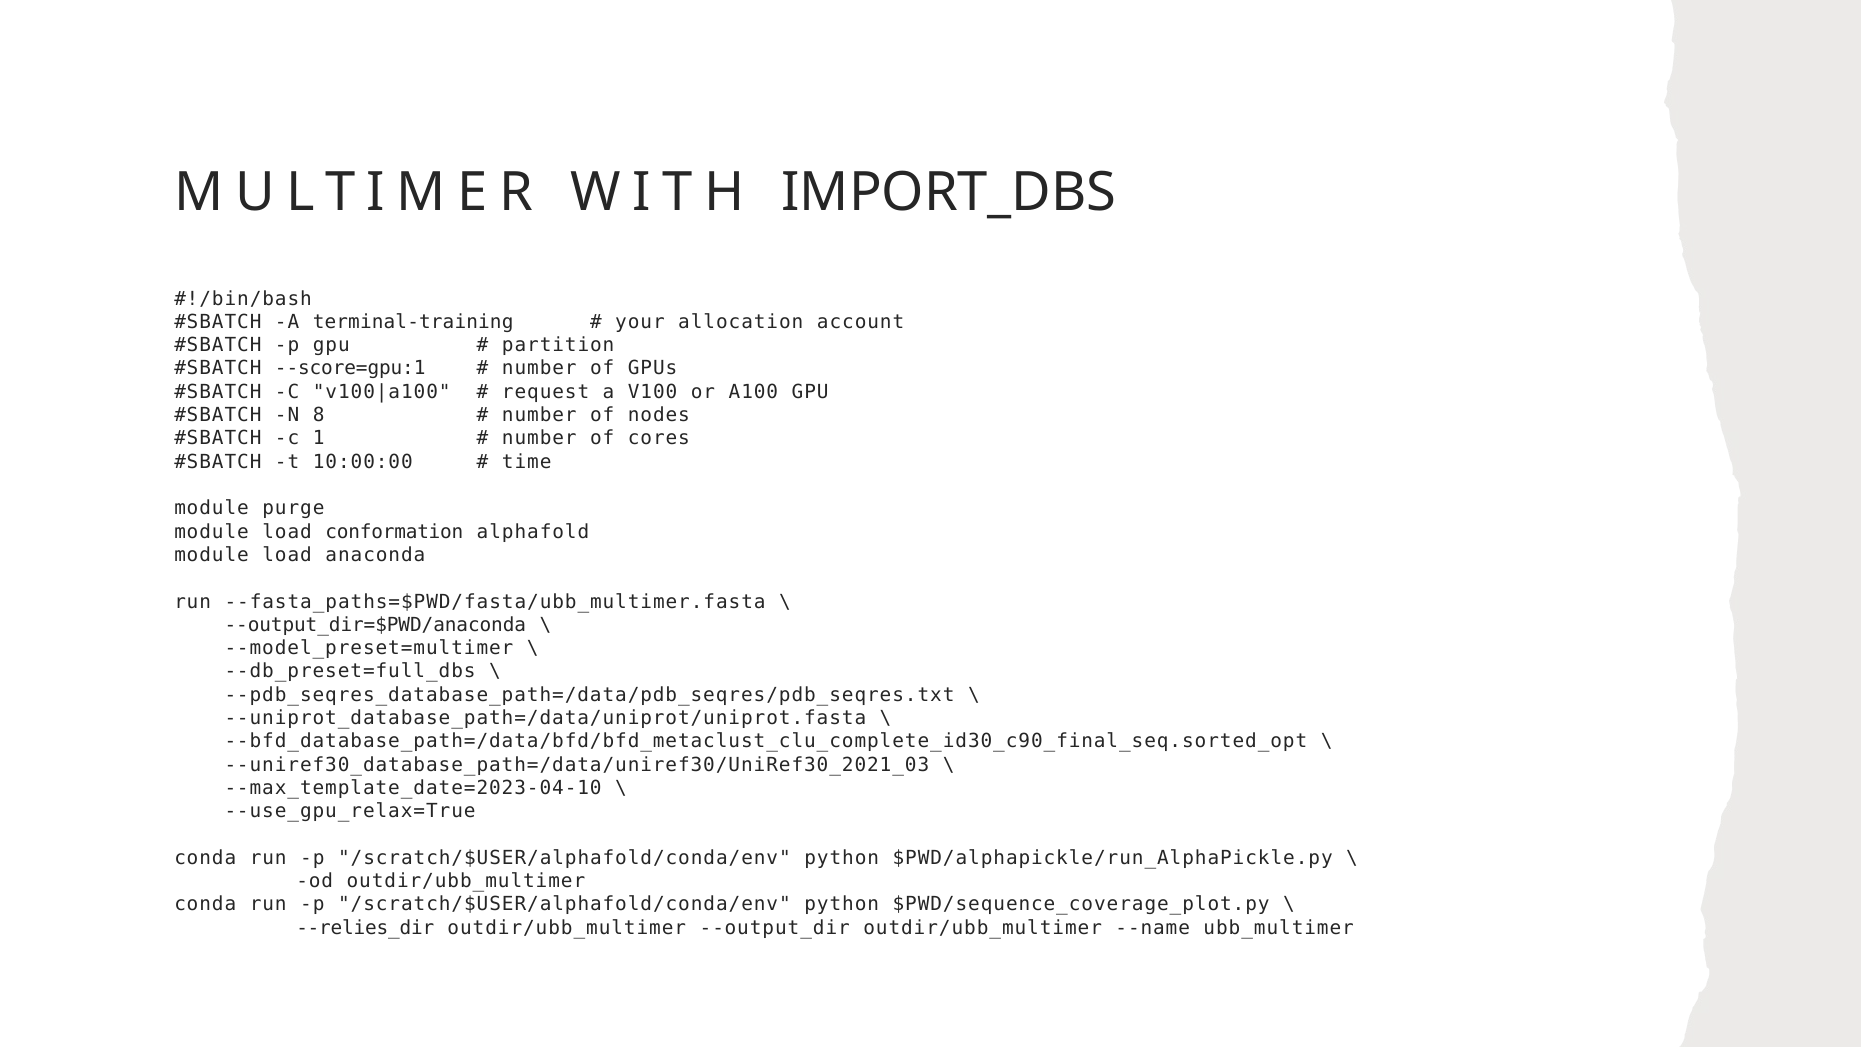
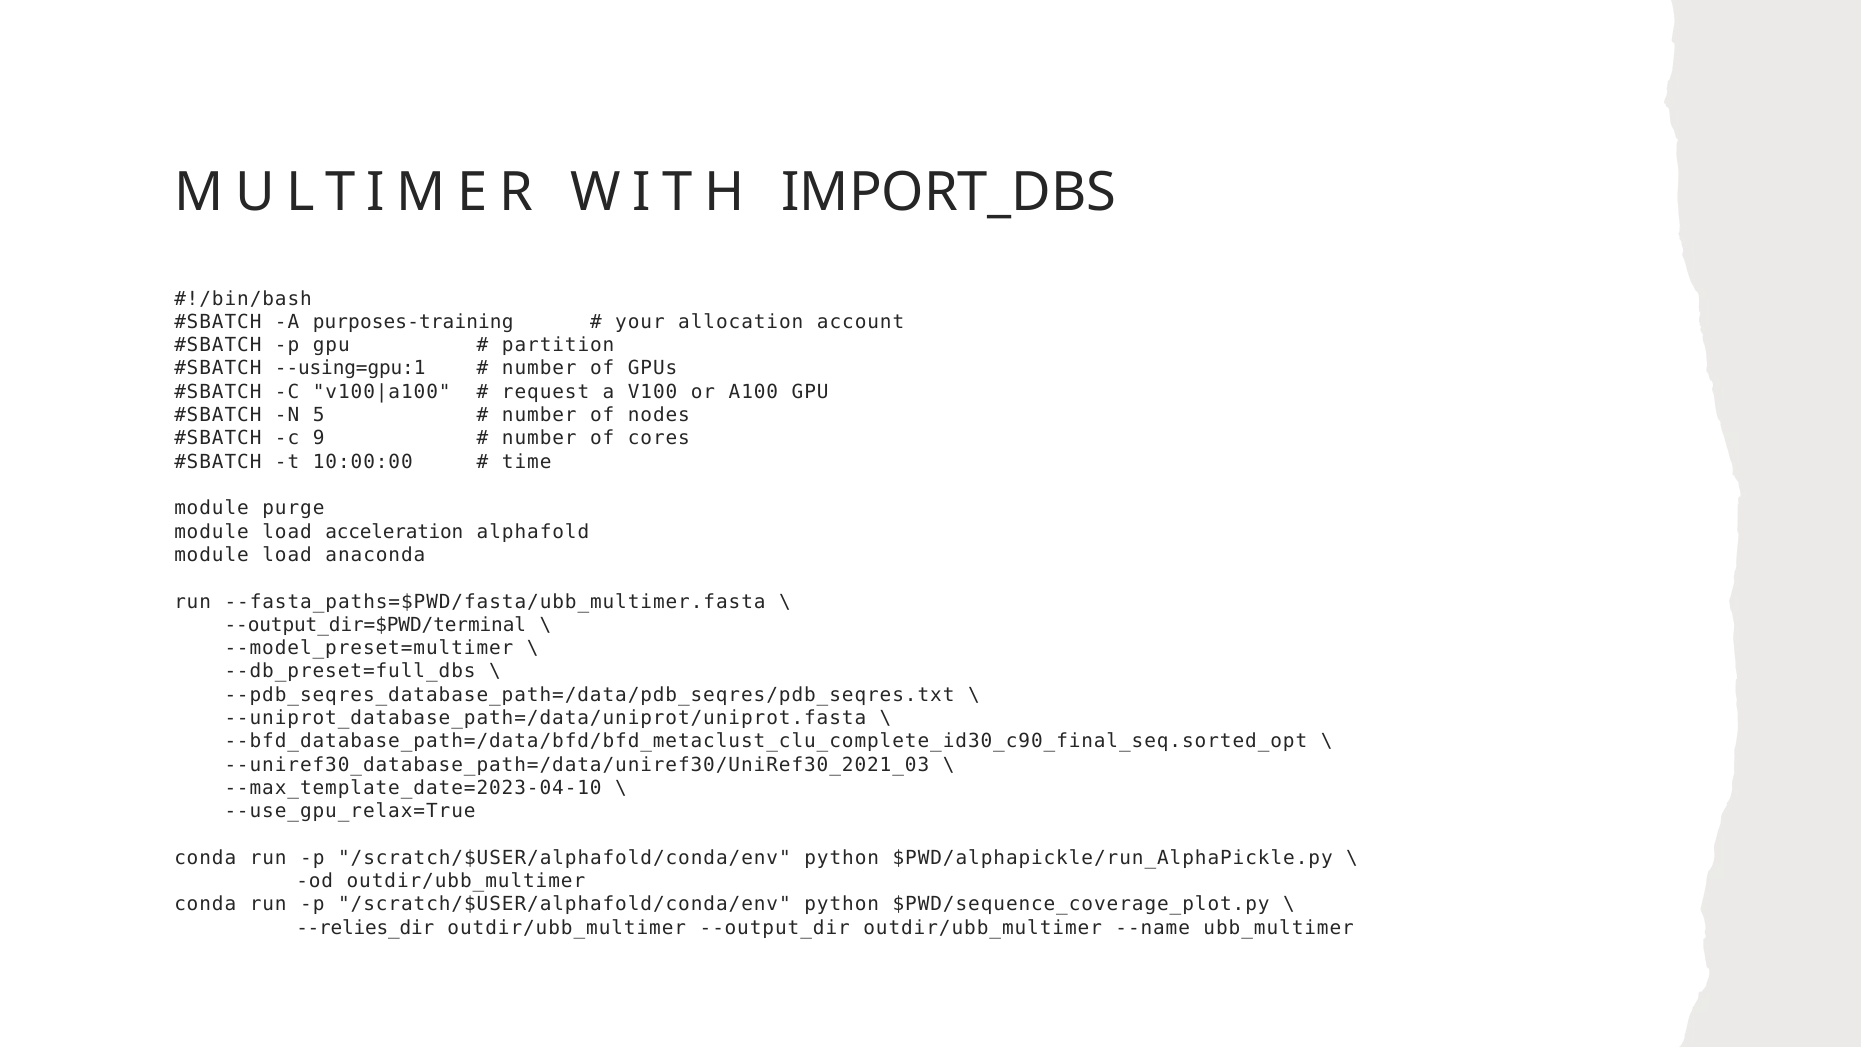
terminal-training: terminal-training -> purposes-training (413, 322)
--score=gpu:1: --score=gpu:1 -> --using=gpu:1 (350, 369)
8: 8 -> 5 (319, 415)
1: 1 -> 9 (319, 438)
conformation: conformation -> acceleration (394, 532)
--output_dir=$PWD/anaconda: --output_dir=$PWD/anaconda -> --output_dir=$PWD/terminal (375, 625)
